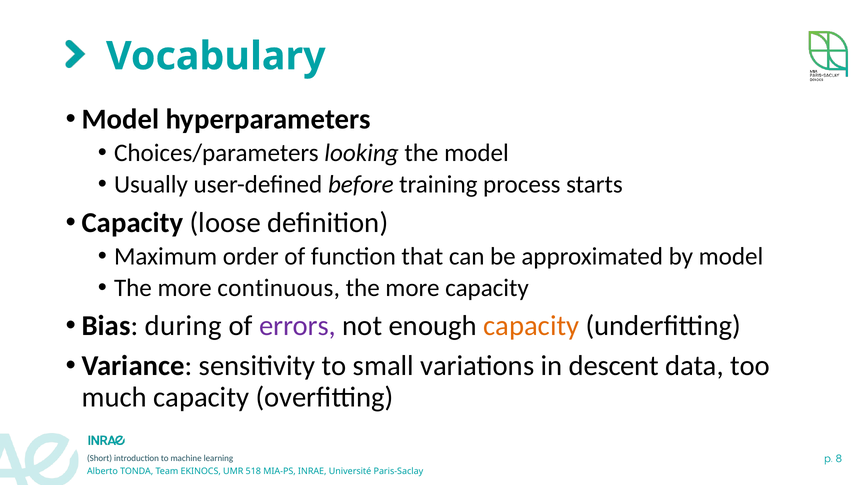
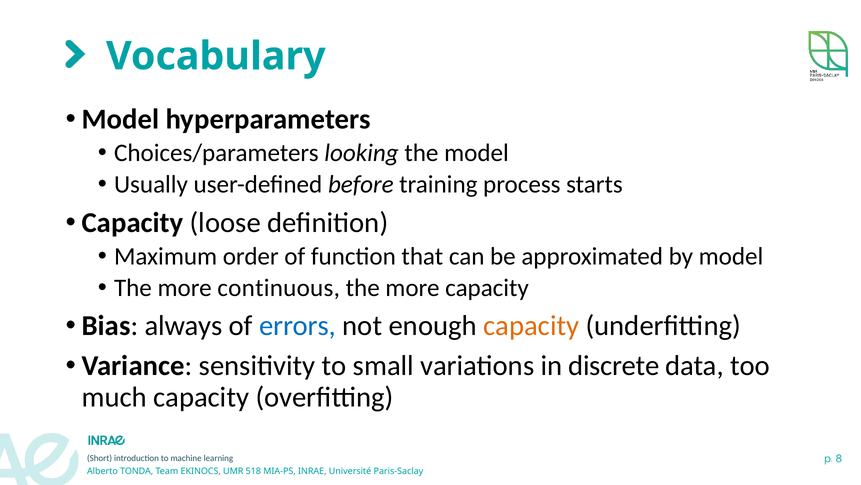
during: during -> always (183, 325)
errors colour: purple -> blue (298, 325)
descent: descent -> discrete (614, 365)
